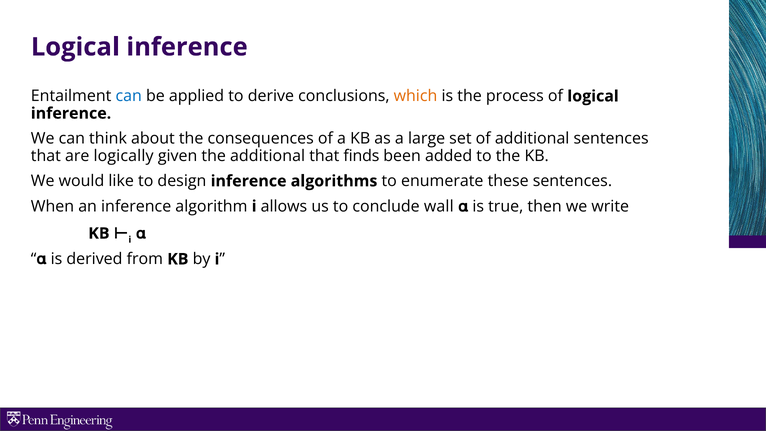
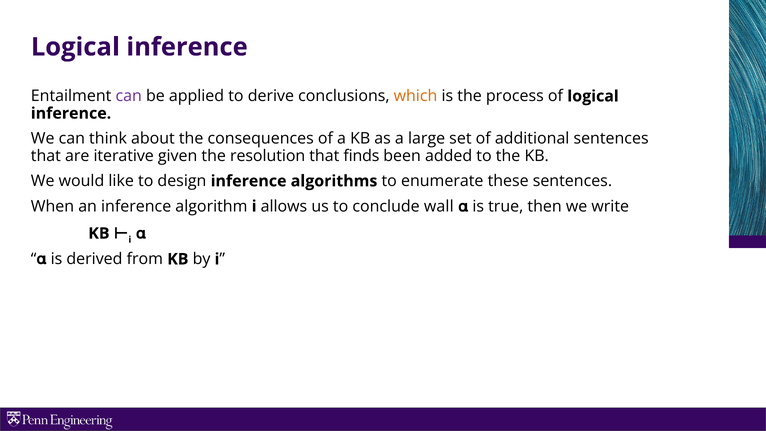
can colour: blue -> purple (129, 96)
logically: logically -> iterative (124, 156)
the additional: additional -> resolution (268, 156)
